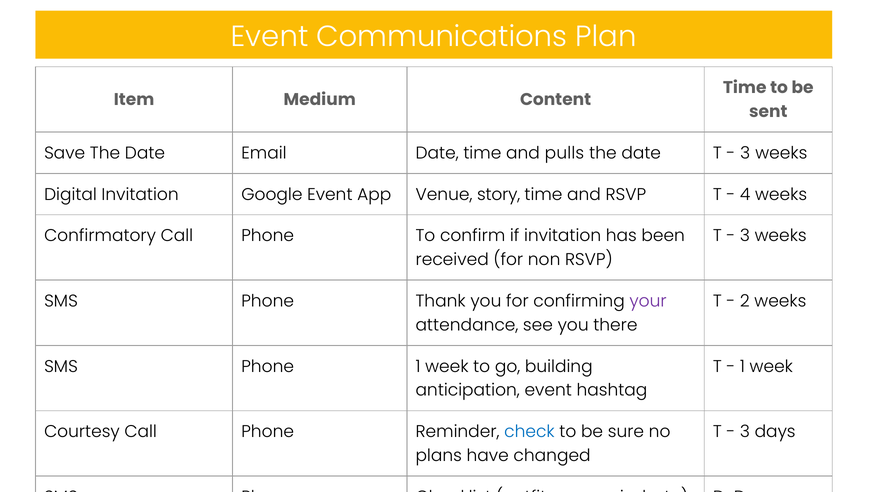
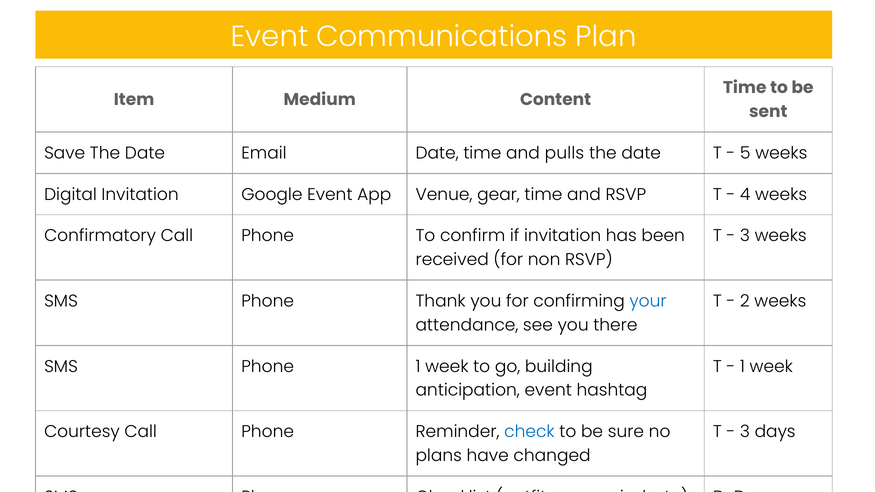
3: 3 -> 5 (745, 153)
story: story -> gear (499, 194)
your colour: purple -> blue (648, 301)
